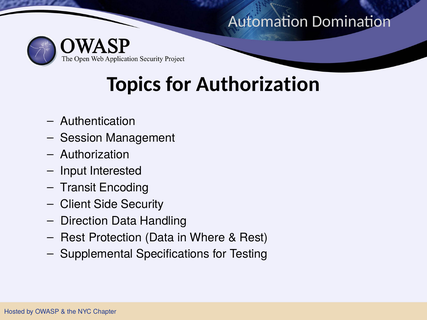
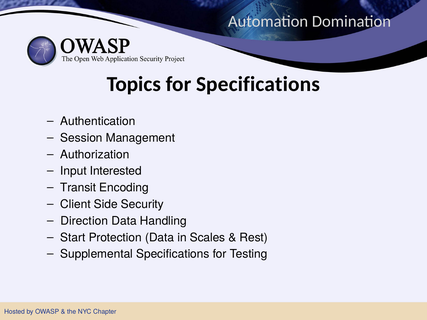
for Authorization: Authorization -> Specifications (258, 84)
Rest: Rest -> Start (73, 238)
Where: Where -> Scales (208, 238)
